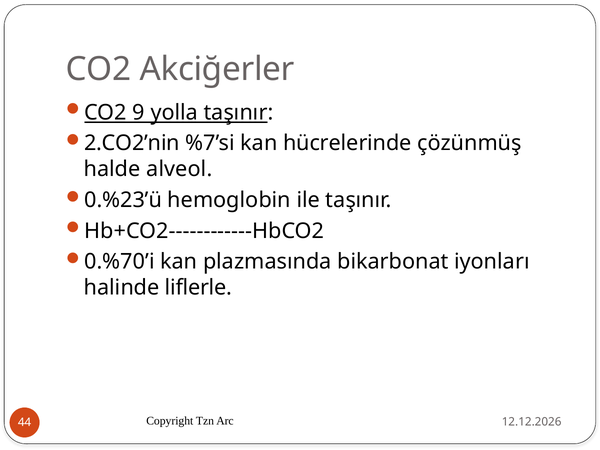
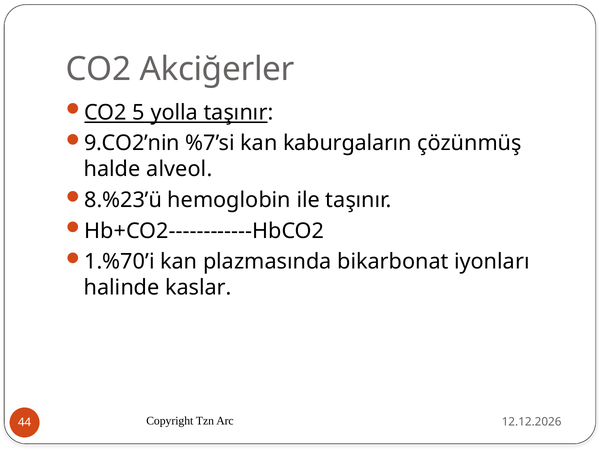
9: 9 -> 5 (139, 112)
2.CO2’nin: 2.CO2’nin -> 9.CO2’nin (132, 143)
hücrelerinde: hücrelerinde -> kaburgaların (347, 143)
0.%23’ü: 0.%23’ü -> 8.%23’ü (123, 200)
0.%70’i: 0.%70’i -> 1.%70’i (119, 262)
liflerle: liflerle -> kaslar (198, 288)
